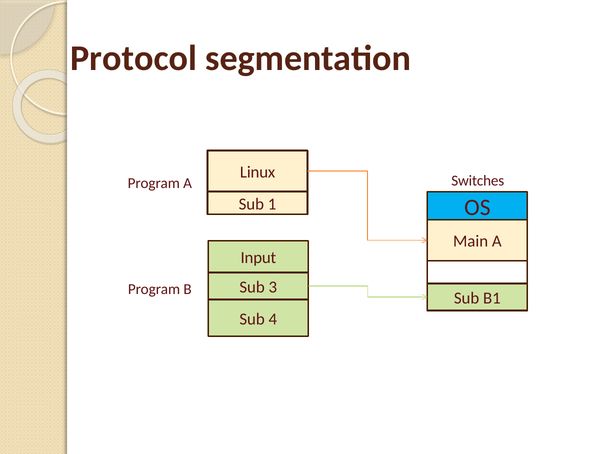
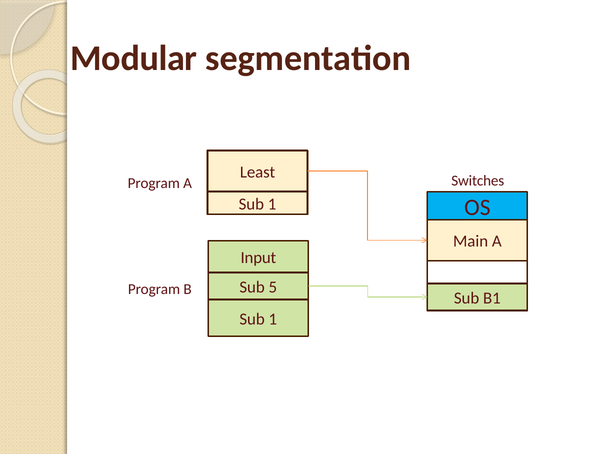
Protocol: Protocol -> Modular (134, 59)
Linux: Linux -> Least (258, 172)
3: 3 -> 5 (273, 287)
4: 4 -> 1 (273, 319)
